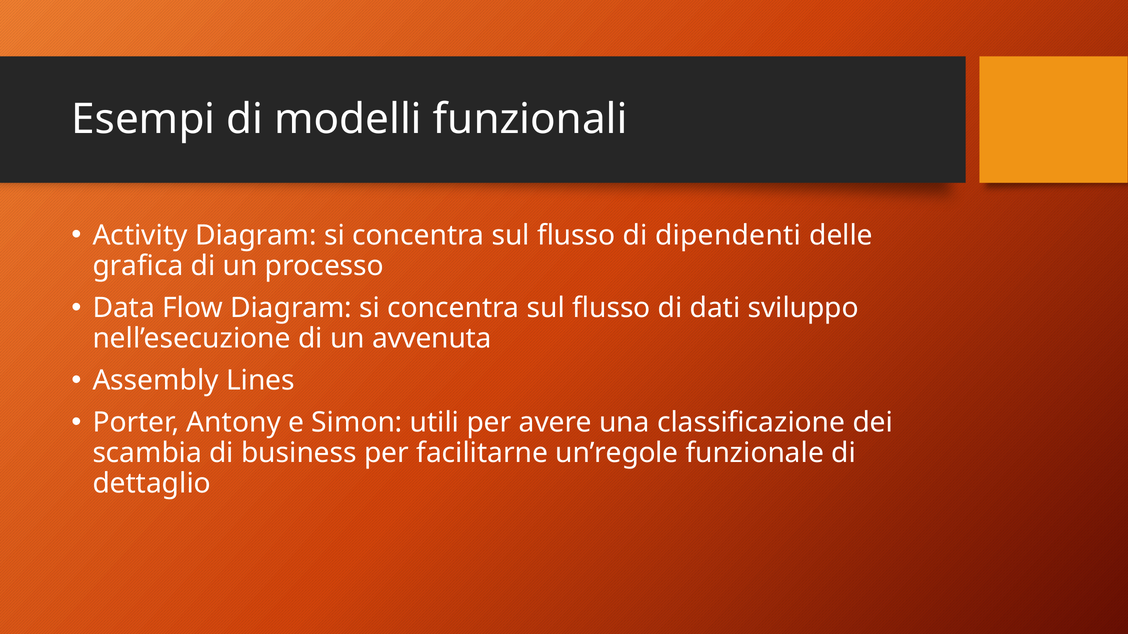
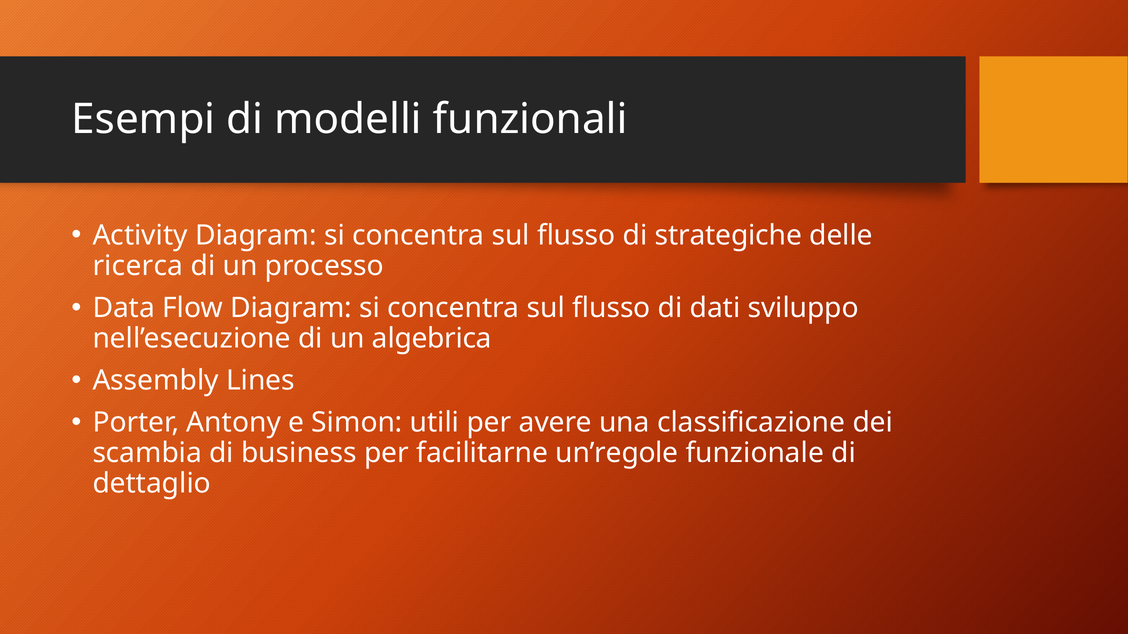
dipendenti: dipendenti -> strategiche (728, 235)
grafica: grafica -> ricerca (138, 266)
avvenuta: avvenuta -> algebrica (432, 339)
